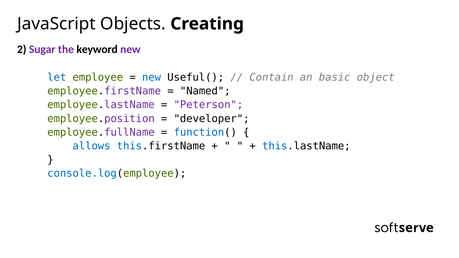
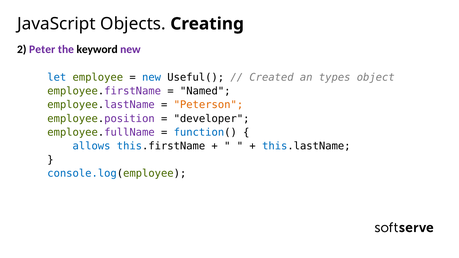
Sugar: Sugar -> Peter (42, 49)
Contain: Contain -> Created (272, 77)
basic: basic -> types (335, 77)
Peterson colour: purple -> orange (208, 105)
